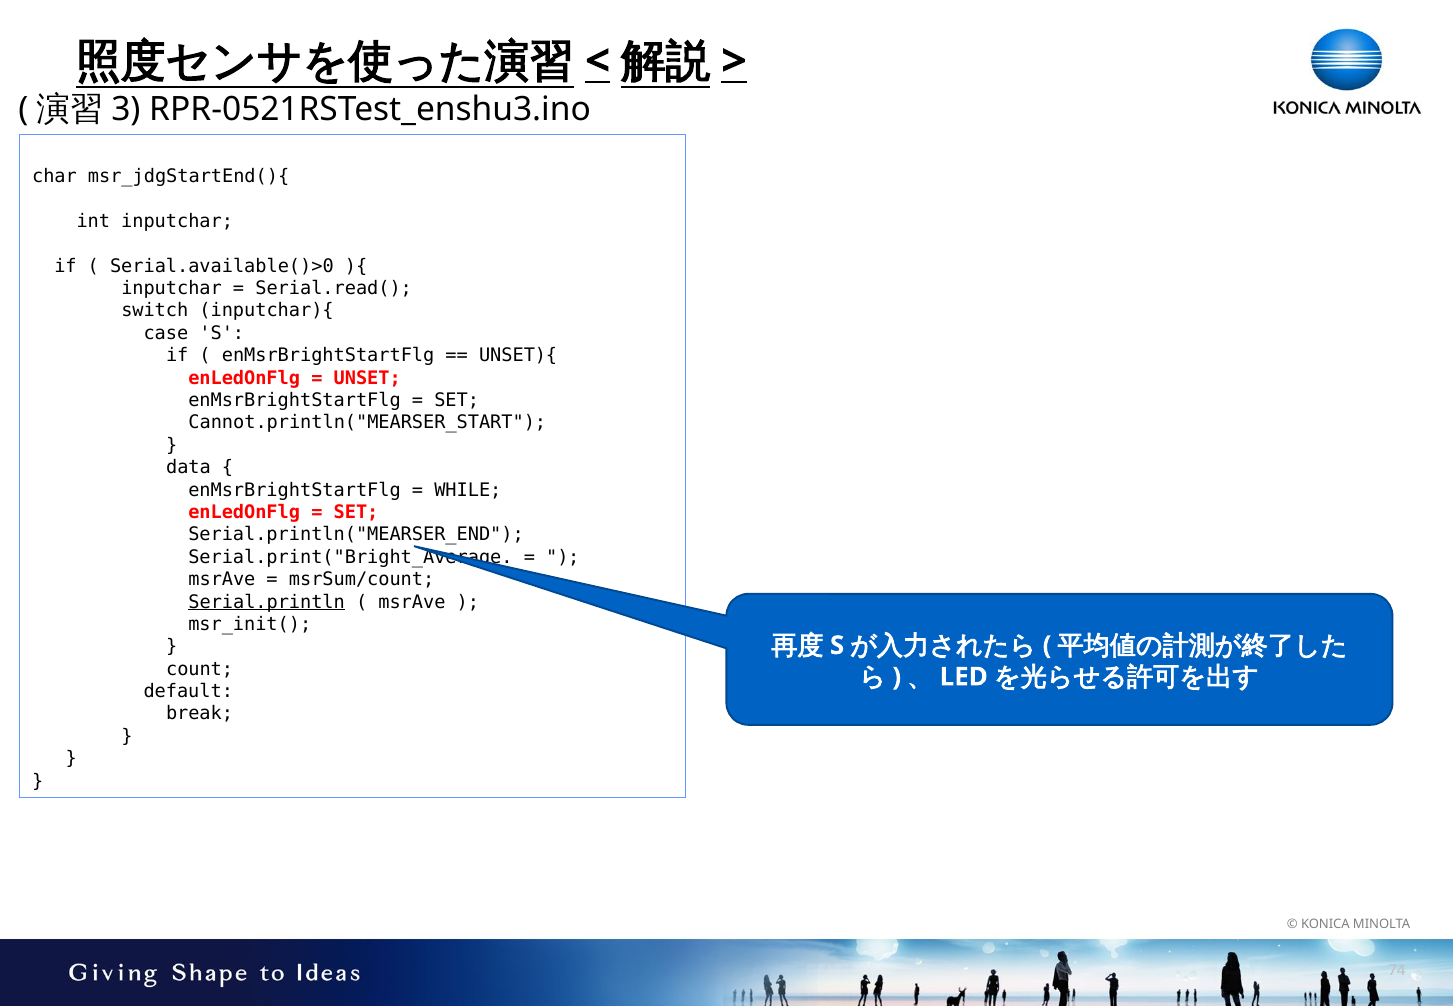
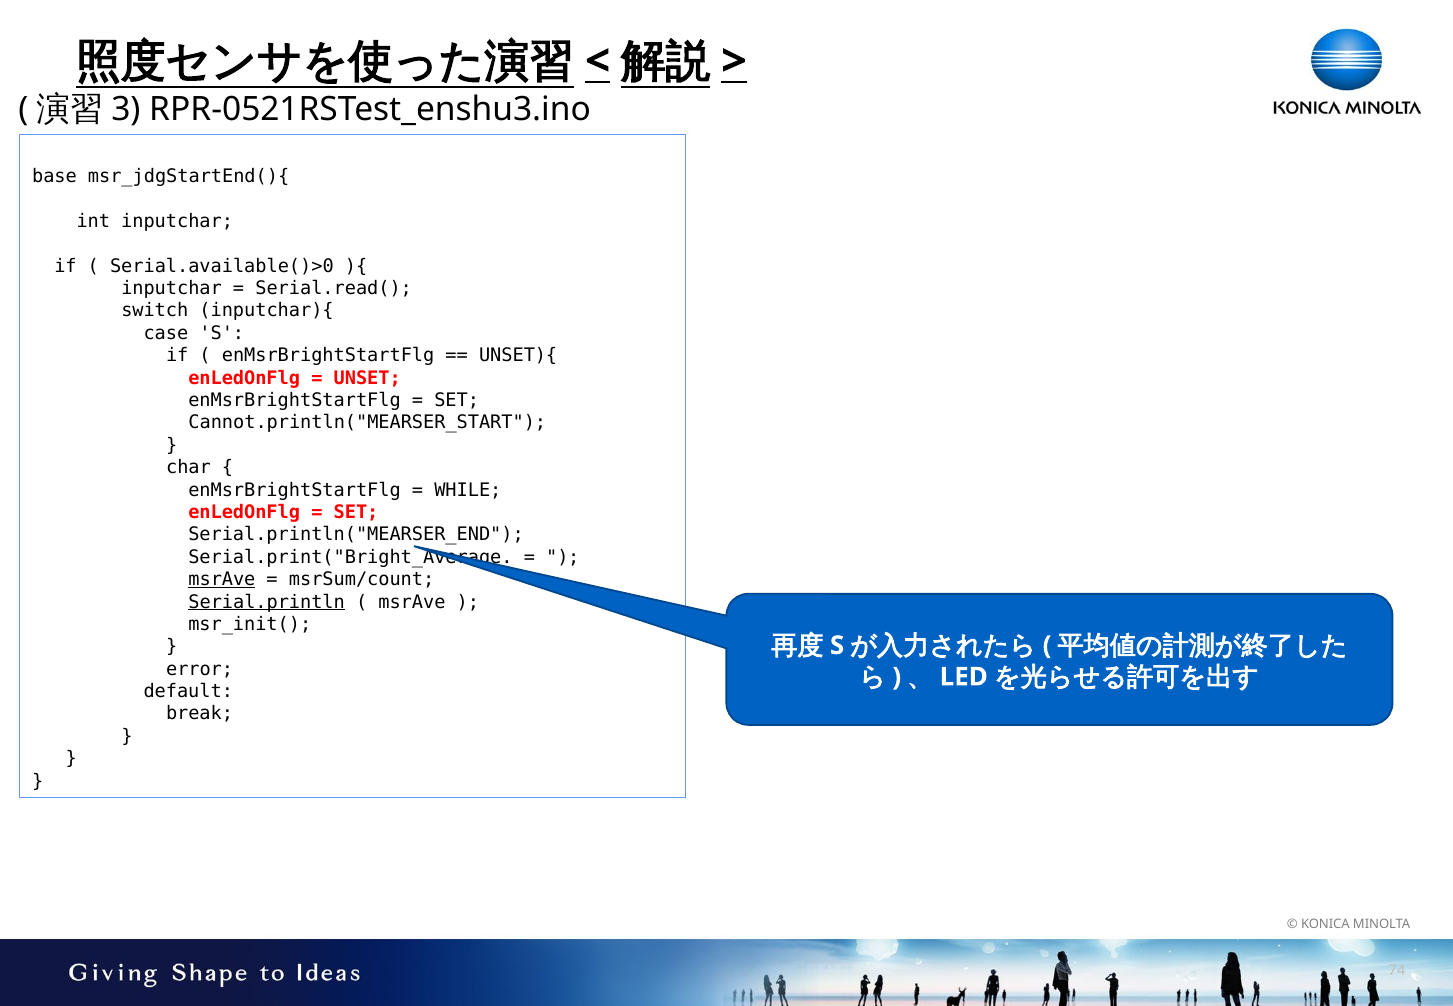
char: char -> base (55, 176)
data: data -> char (188, 467)
msrAve underline: none -> present (222, 579)
count: count -> error (200, 669)
